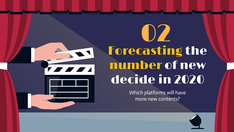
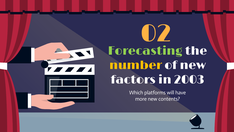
Forecasting colour: yellow -> light green (145, 51)
decide: decide -> factors (133, 79)
2020: 2020 -> 2003 (189, 79)
